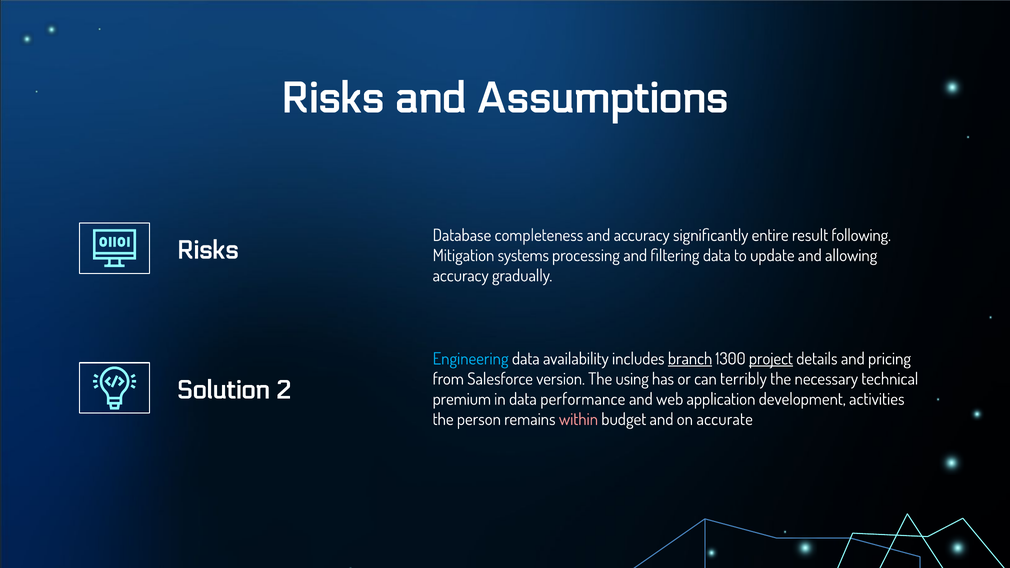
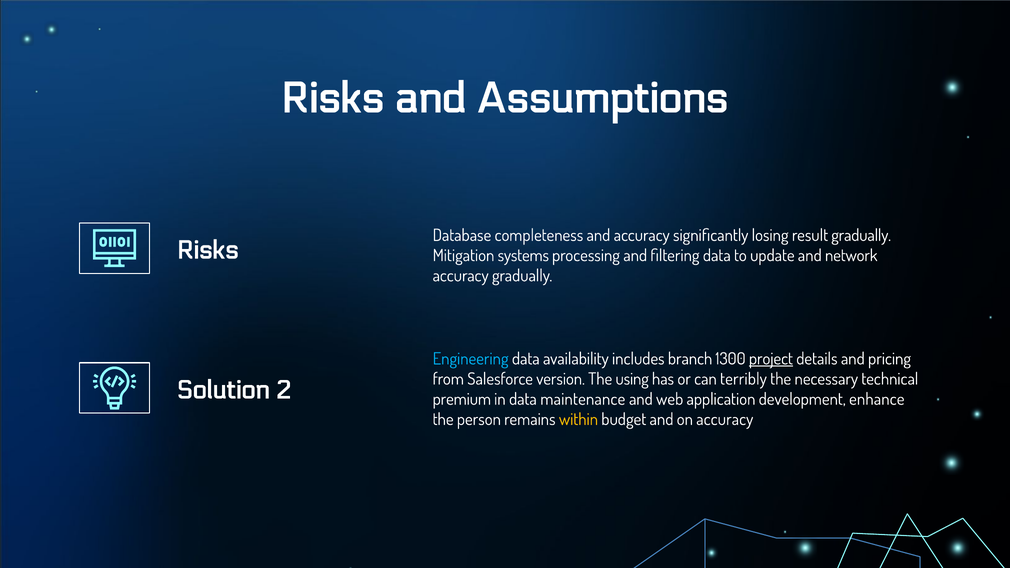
entire: entire -> losing (770, 235)
result following: following -> gradually (861, 235)
allowing: allowing -> network (851, 256)
branch underline: present -> none (690, 359)
performance: performance -> maintenance (583, 399)
activities: activities -> enhance (877, 399)
within colour: pink -> yellow (578, 420)
on accurate: accurate -> accuracy (725, 420)
